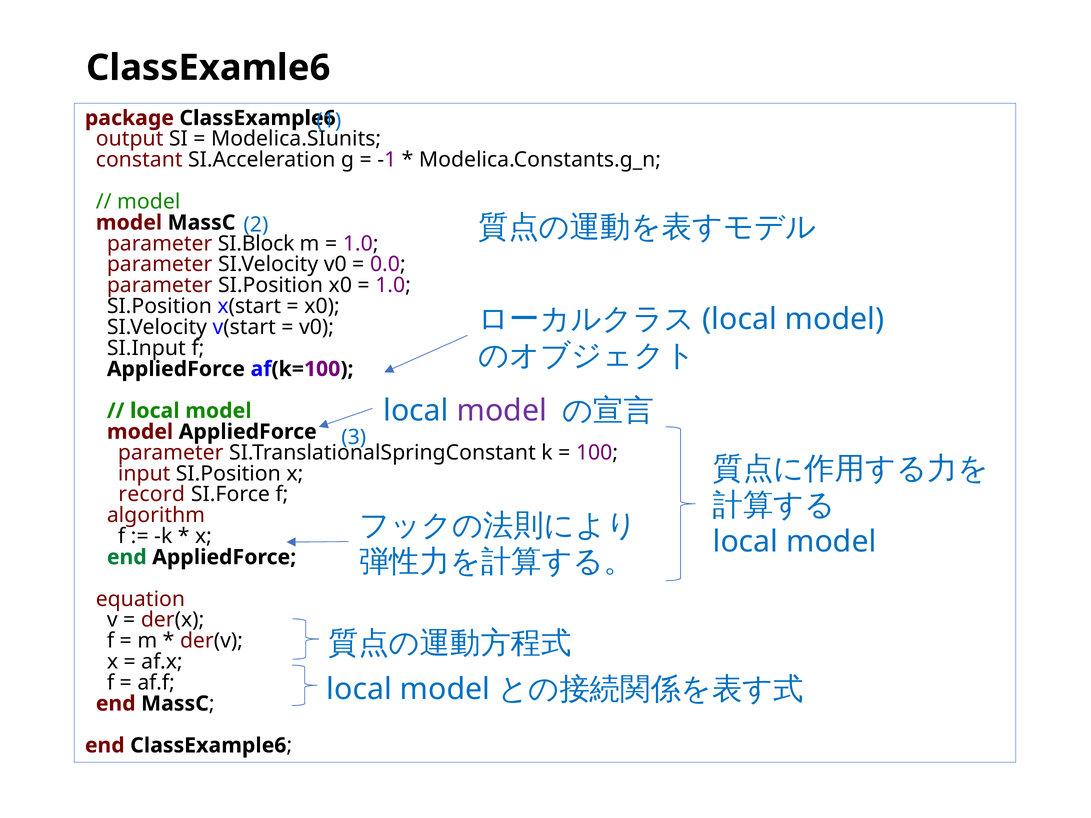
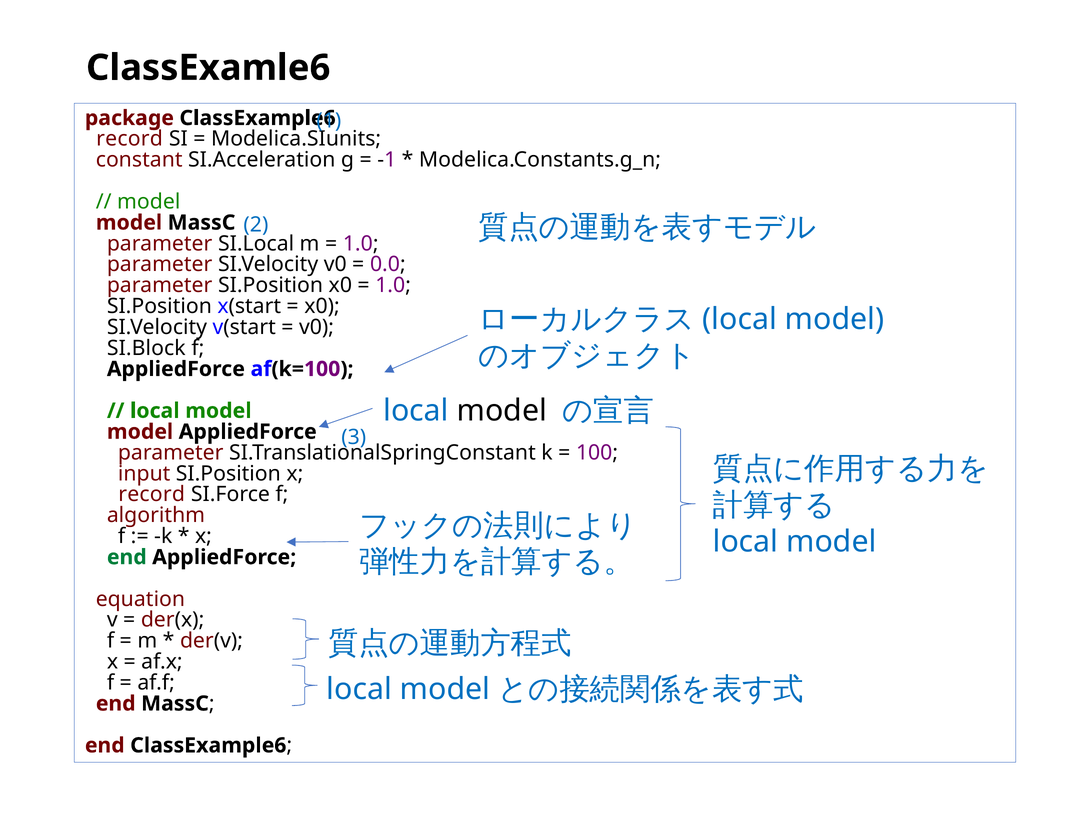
output: output -> record (130, 139)
SI.Block: SI.Block -> SI.Local (256, 244)
SI.Input: SI.Input -> SI.Block (146, 348)
model colour: purple -> black (502, 411)
